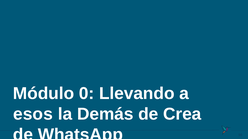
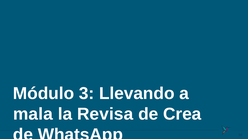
0: 0 -> 3 (87, 94)
esos: esos -> mala (33, 115)
Demás: Demás -> Revisa (105, 115)
